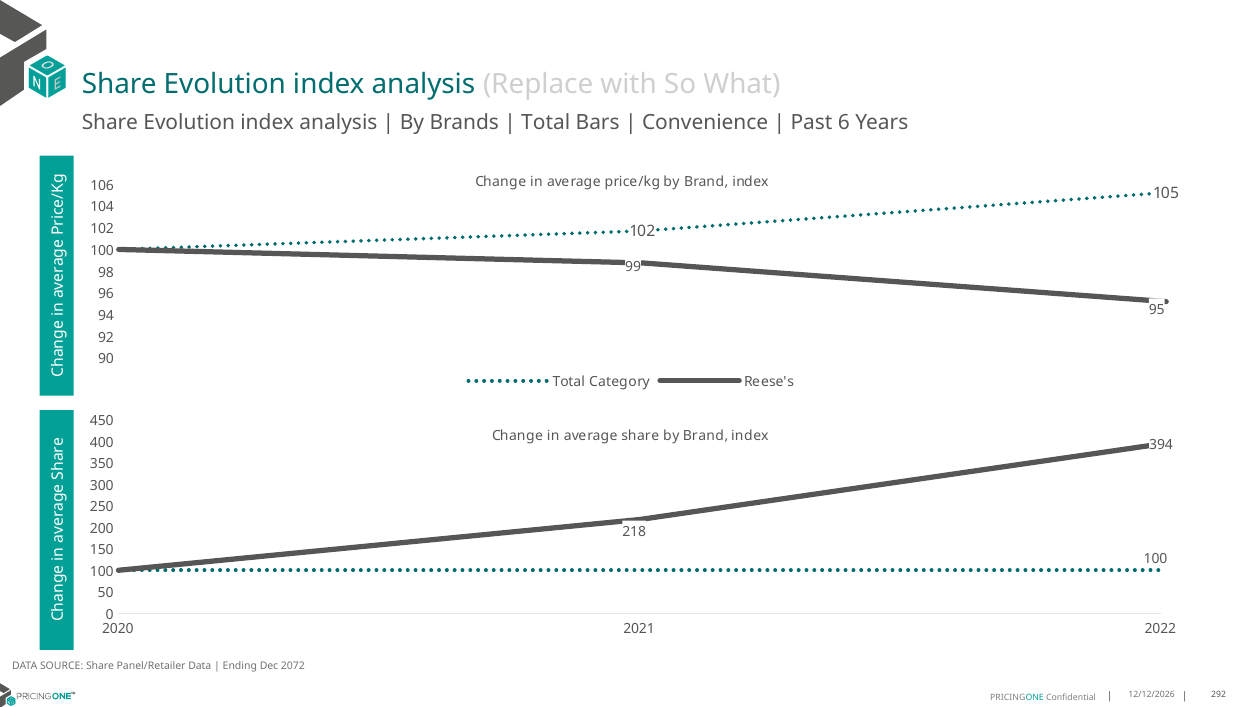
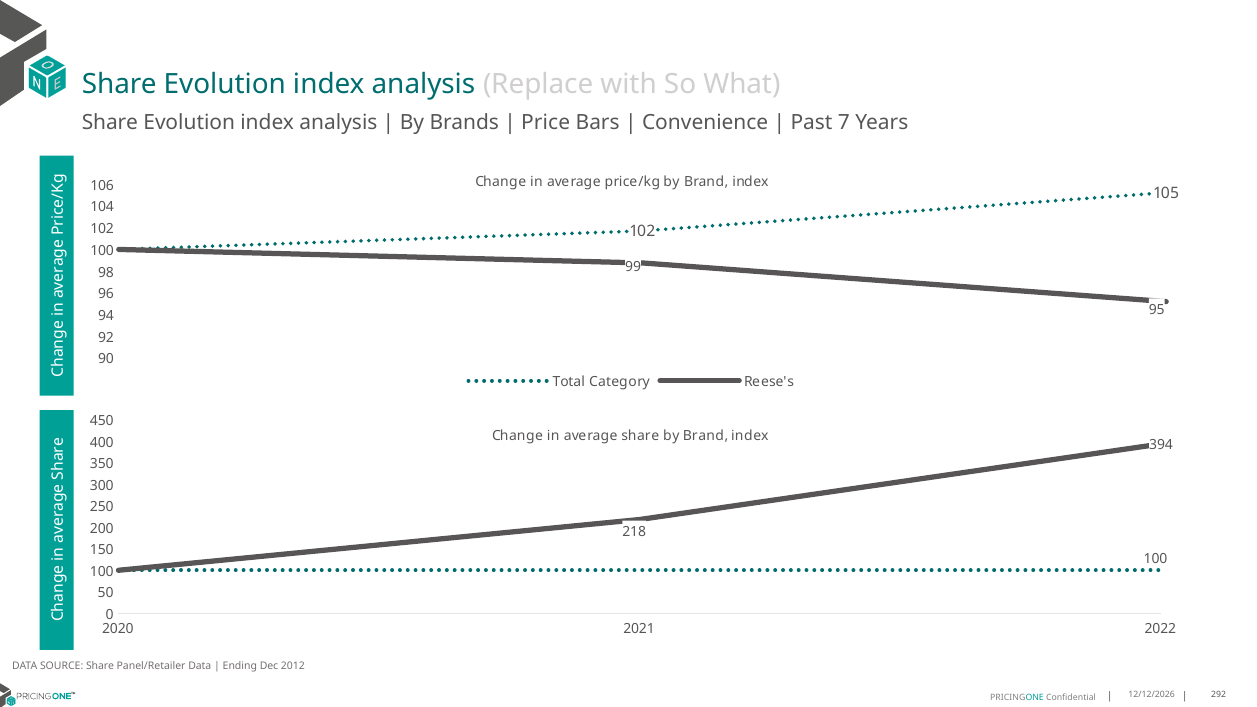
Total: Total -> Price (546, 123)
6: 6 -> 7 (844, 123)
2072: 2072 -> 2012 (293, 666)
